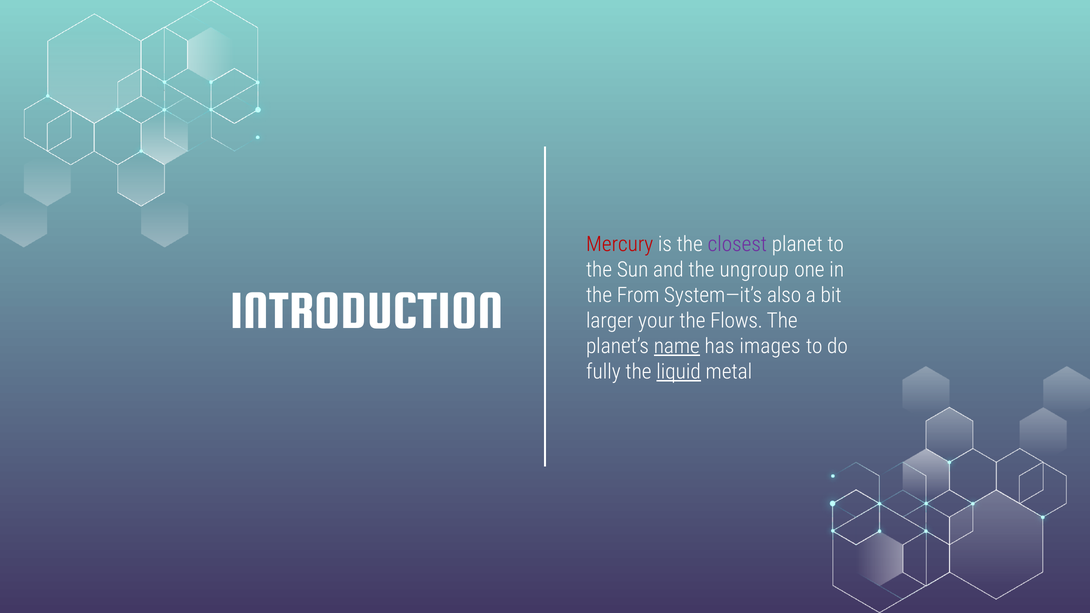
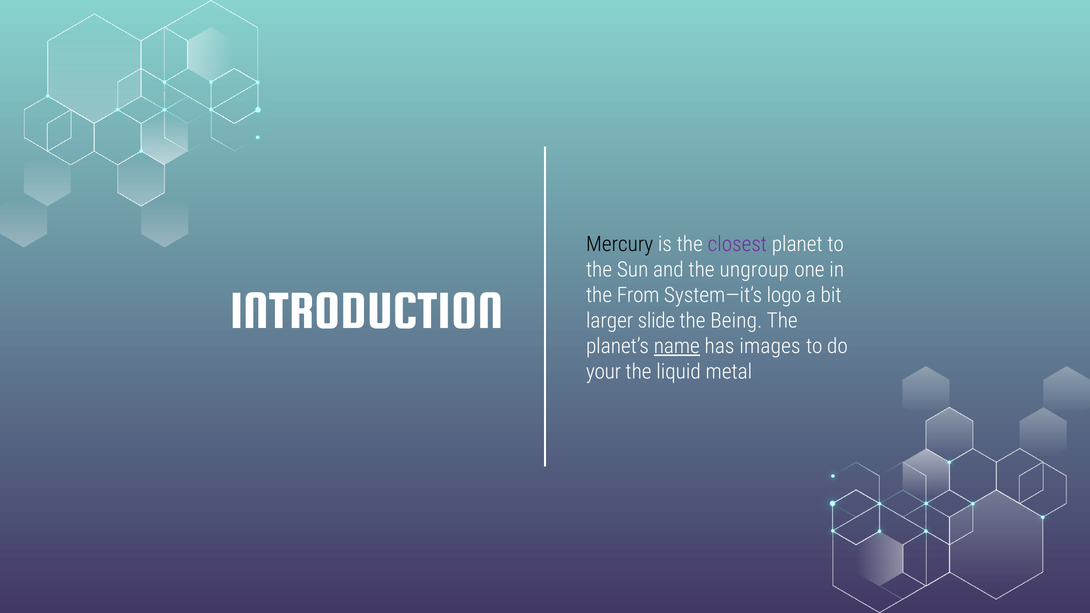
Mercury colour: red -> black (620, 244)
also: also -> logo (784, 295)
your: your -> slide (656, 321)
Flows: Flows -> Being (736, 321)
fully: fully -> your (604, 372)
liquid underline: present -> none (679, 372)
